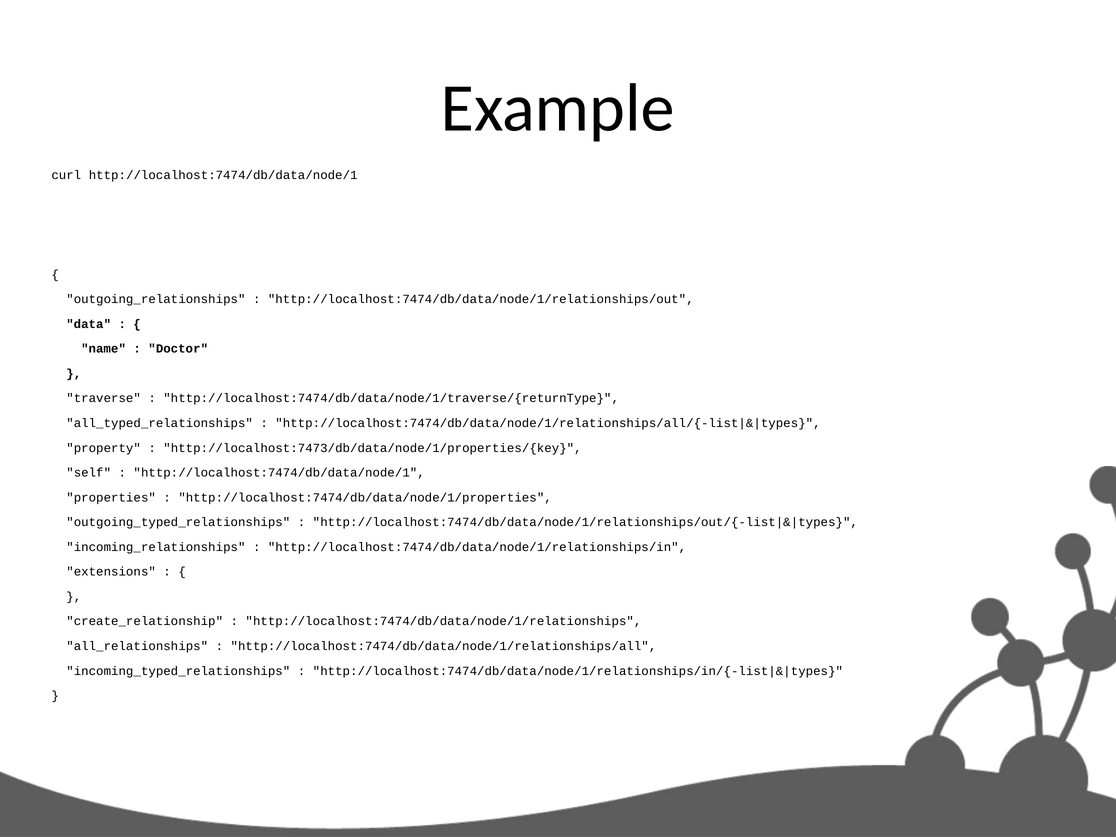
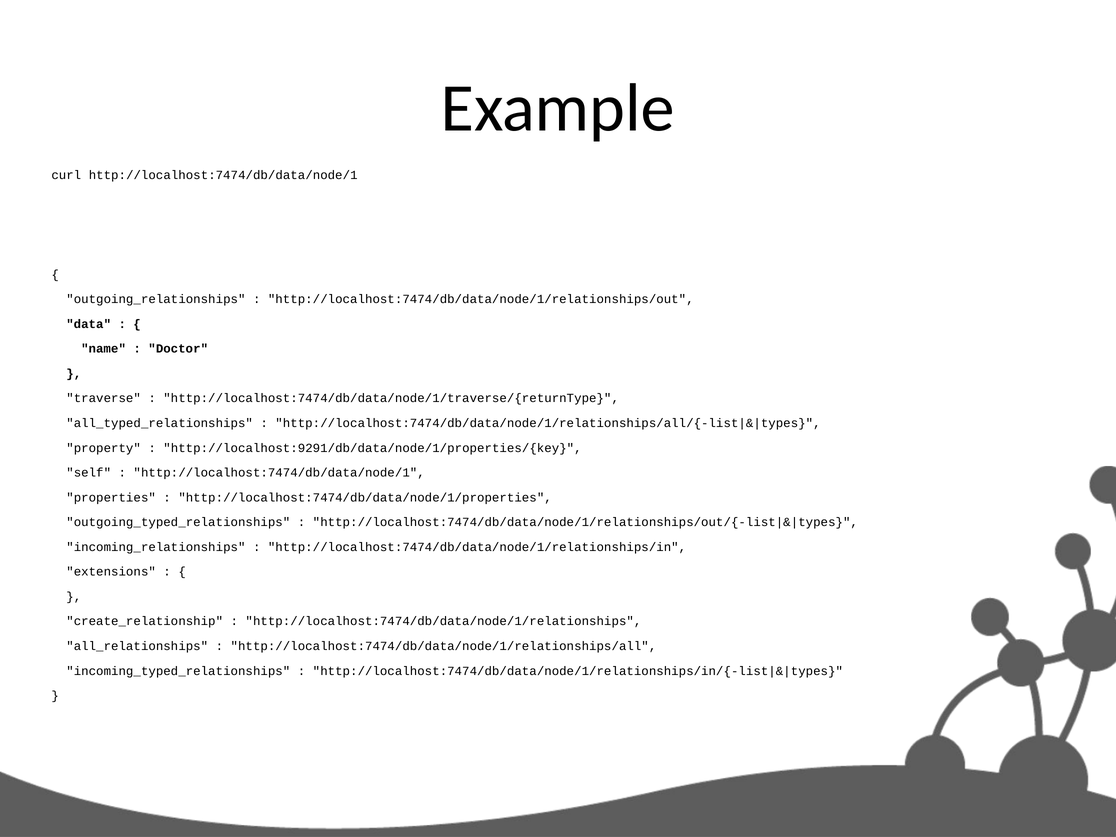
http://localhost:7473/db/data/node/1/properties/{key: http://localhost:7473/db/data/node/1/properties/{key -> http://localhost:9291/db/data/node/1/properties/{key (372, 448)
